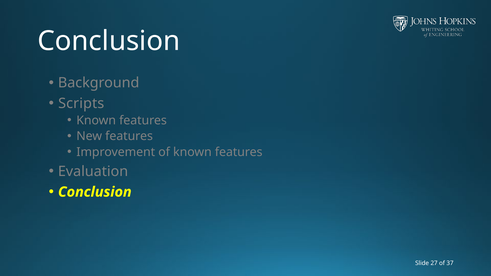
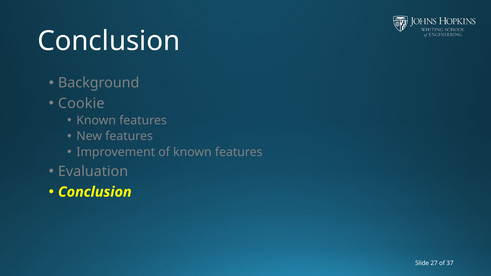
Scripts: Scripts -> Cookie (81, 104)
